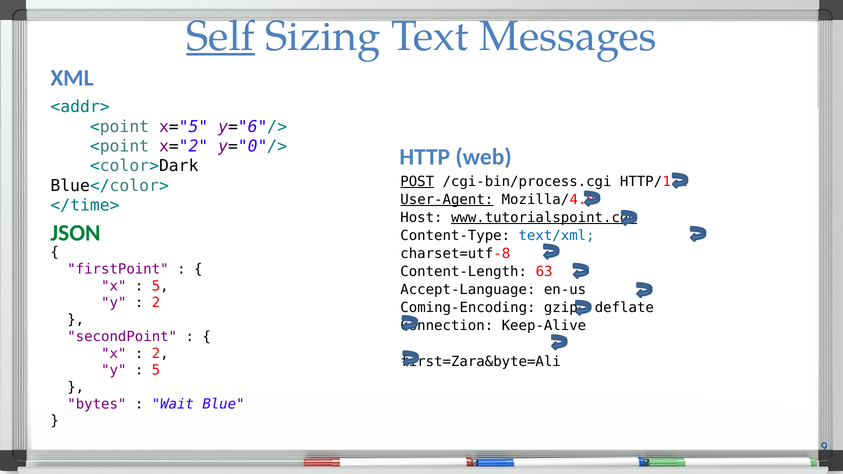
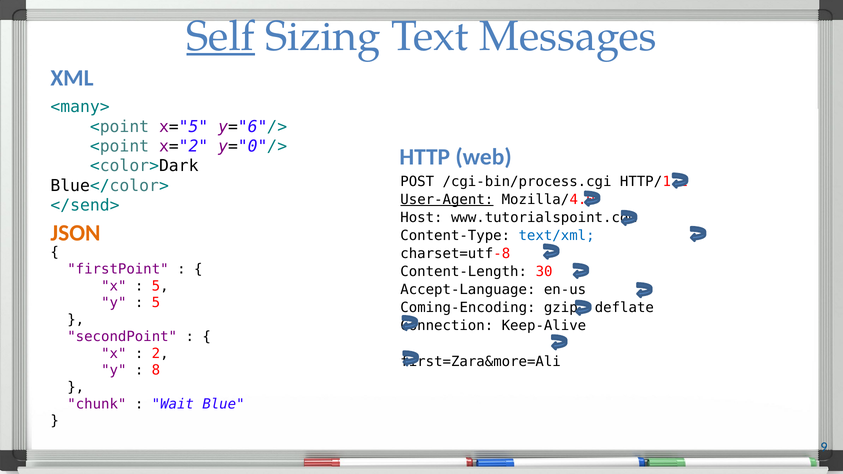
<addr>: <addr> -> <many> (80, 107)
POST underline: present -> none (417, 182)
</time>: </time> -> </send> (85, 205)
www.tutorialspoint.com underline: present -> none (544, 218)
JSON colour: green -> orange (75, 233)
63: 63 -> 30 (544, 272)
2: 2 -> 5 (156, 303)
first=Zara&byte=Ali: first=Zara&byte=Ali -> first=Zara&more=Ali (481, 362)
5: 5 -> 8 (156, 370)
bytes: bytes -> chunk (97, 404)
